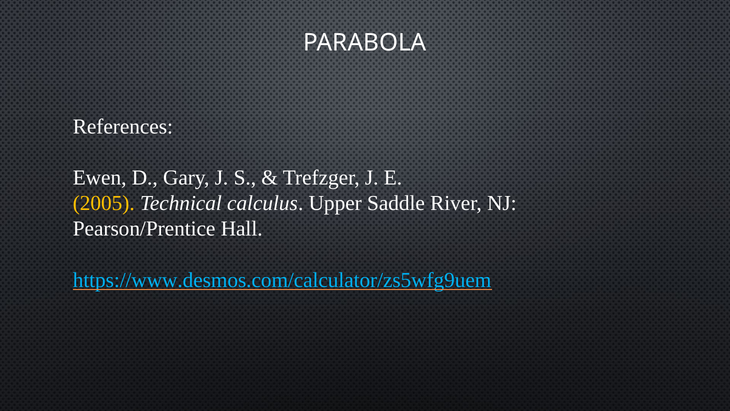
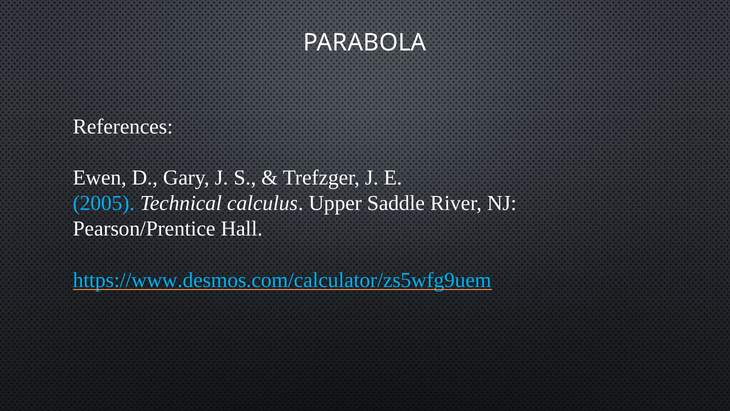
2005 colour: yellow -> light blue (104, 203)
